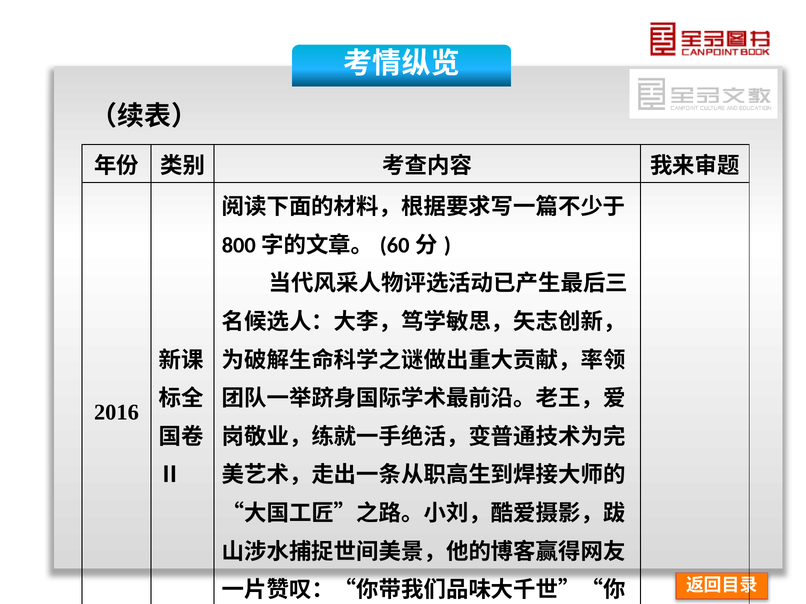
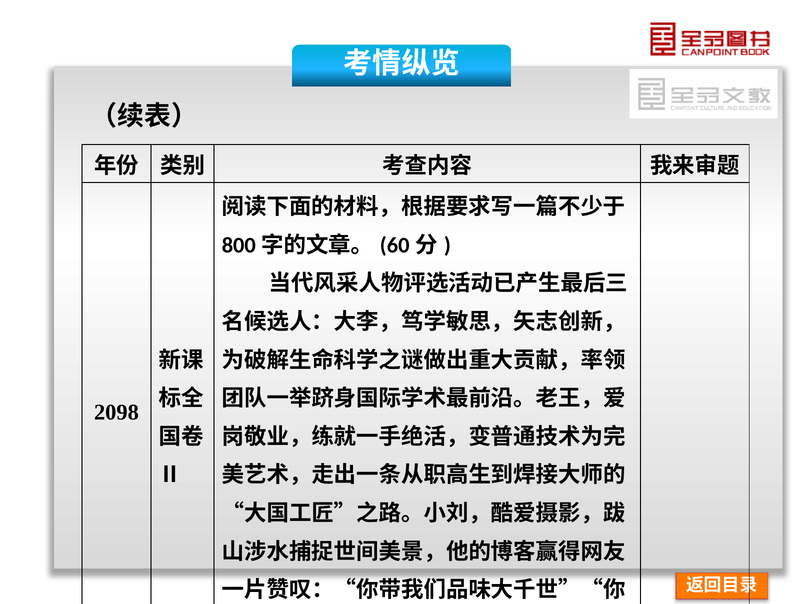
2016: 2016 -> 2098 (116, 413)
